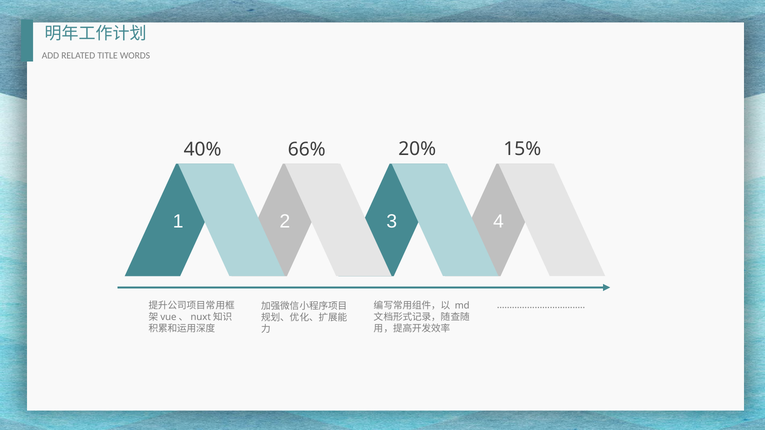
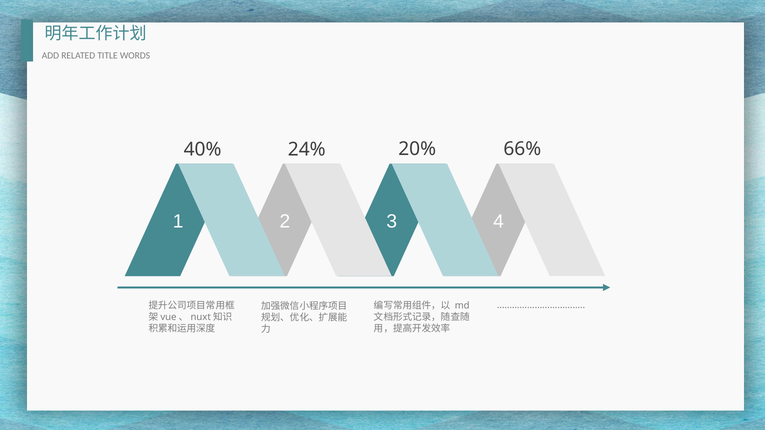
66%: 66% -> 24% (307, 150)
15%: 15% -> 66% (522, 149)
